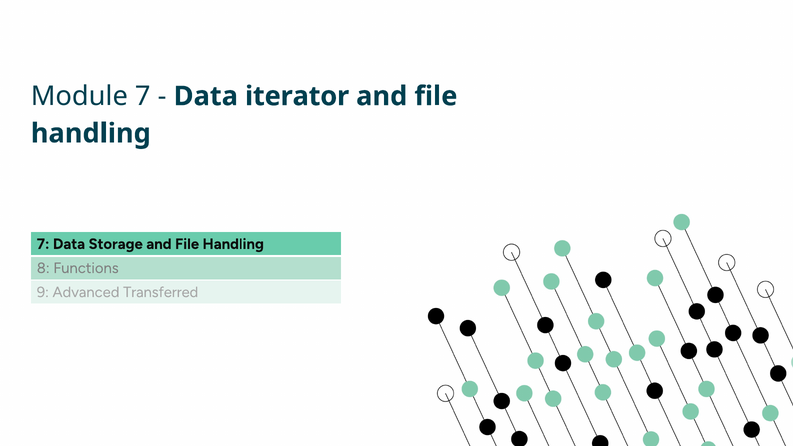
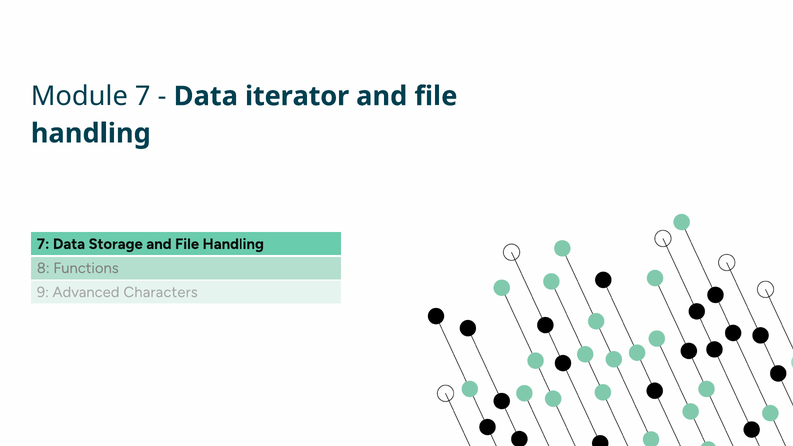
Transferred: Transferred -> Characters (161, 292)
